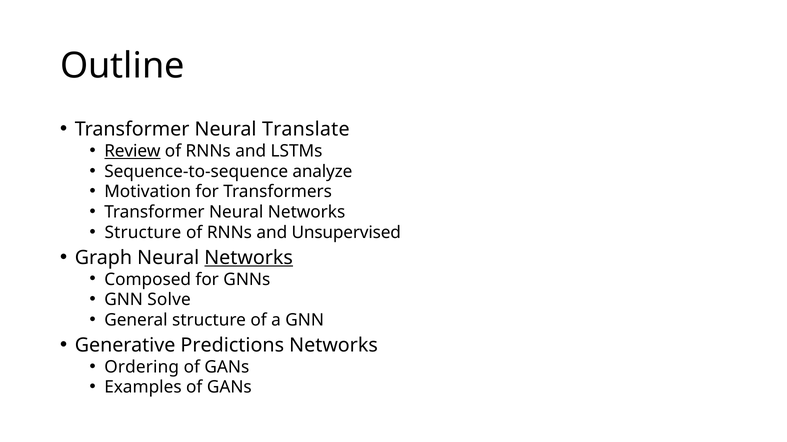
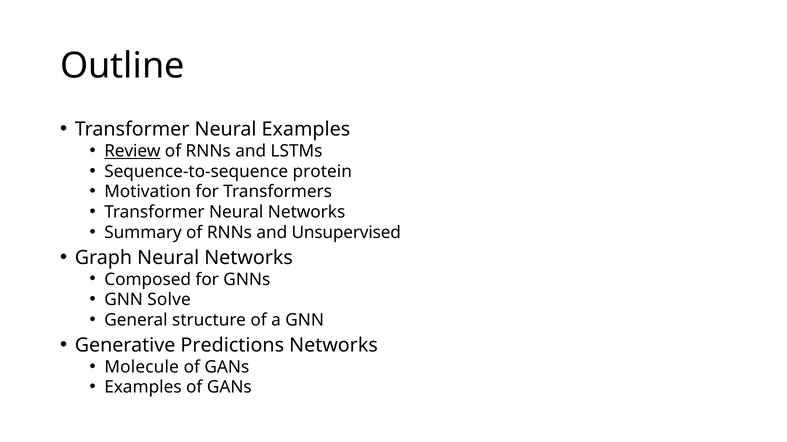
Neural Translate: Translate -> Examples (306, 130)
analyze: analyze -> protein (322, 172)
Structure: Structure -> Summary (143, 233)
Networks underline: present -> none (249, 258)
Ordering: Ordering -> Molecule (142, 367)
